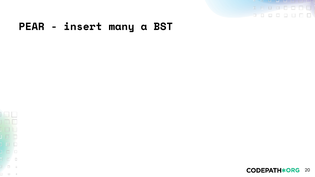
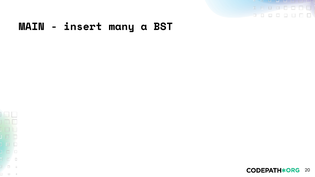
PEAR: PEAR -> MAIN (32, 27)
